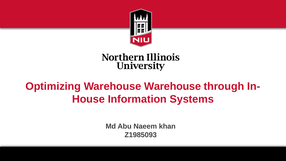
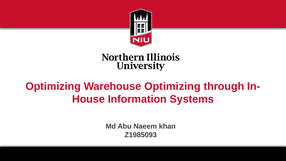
Warehouse Warehouse: Warehouse -> Optimizing (172, 86)
